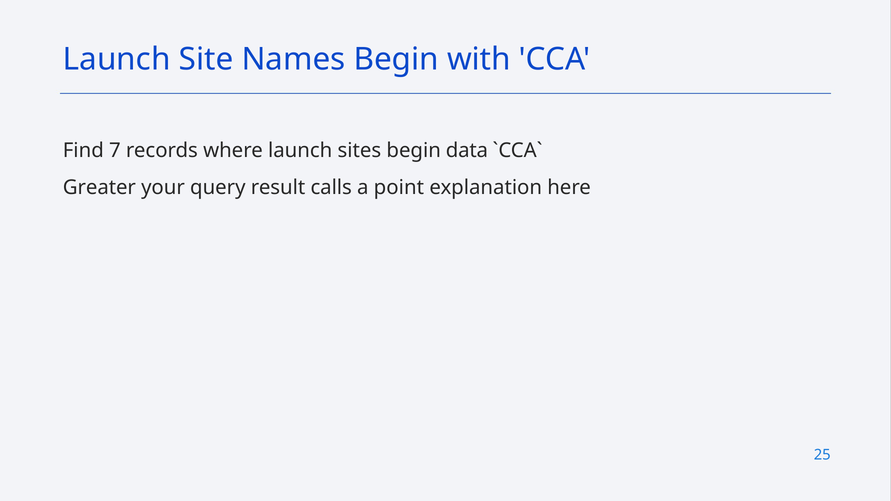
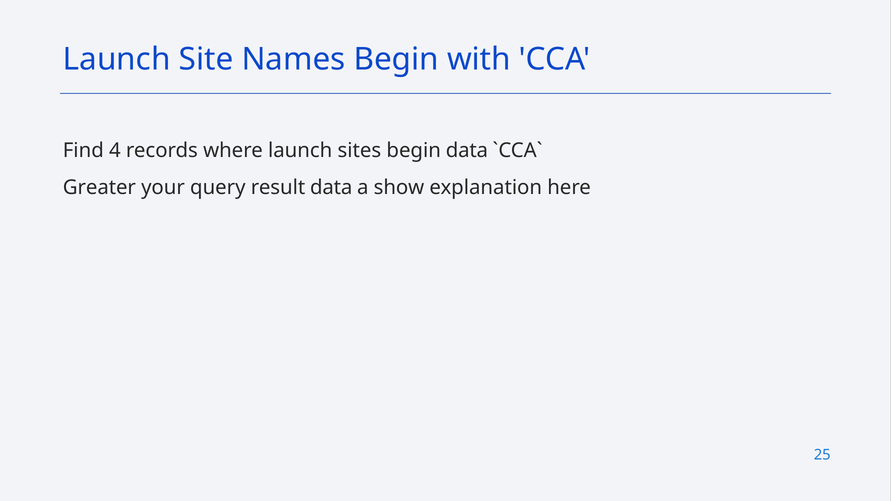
7: 7 -> 4 (115, 150)
result calls: calls -> data (331, 188)
point: point -> show (399, 188)
